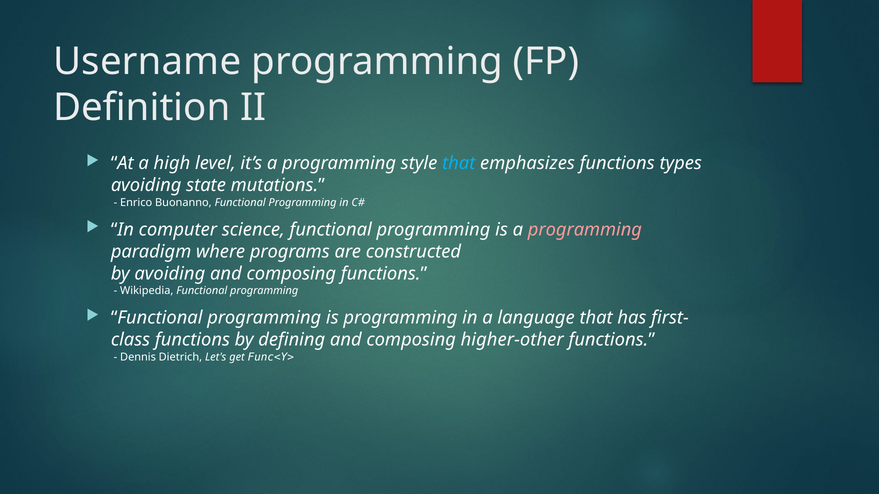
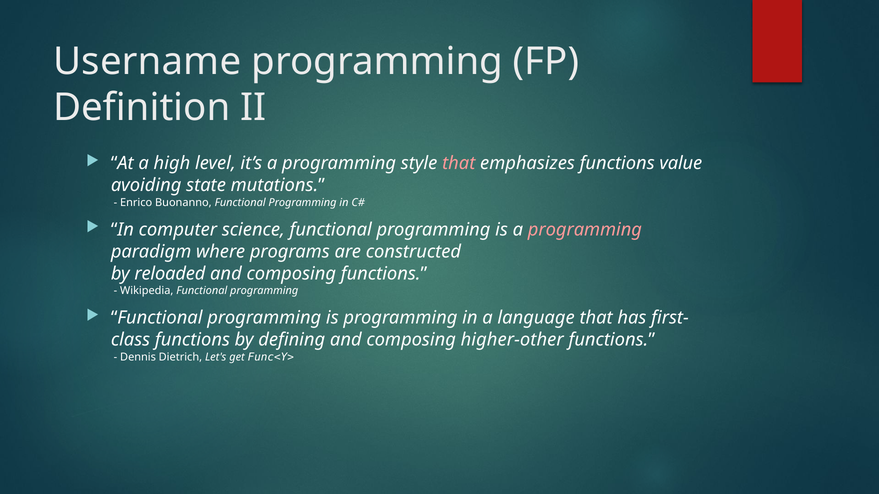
that colour: light blue -> pink (459, 164)
types: types -> value (681, 164)
by avoiding: avoiding -> reloaded (170, 274)
